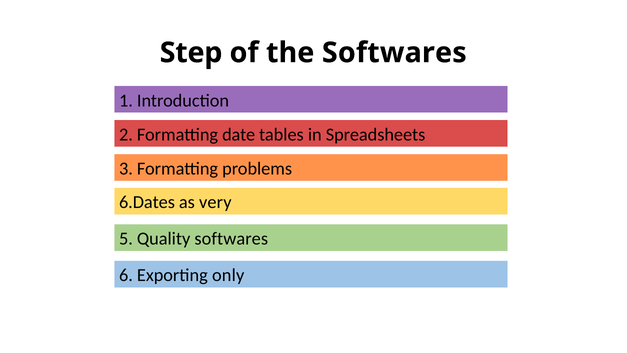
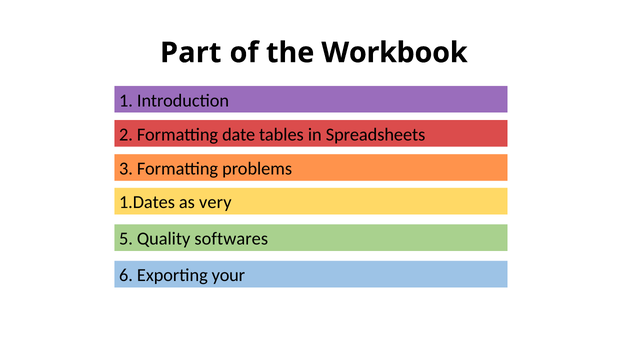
Step: Step -> Part (191, 53)
the Softwares: Softwares -> Workbook (394, 53)
6.Dates: 6.Dates -> 1.Dates (147, 202)
only: only -> your (228, 275)
